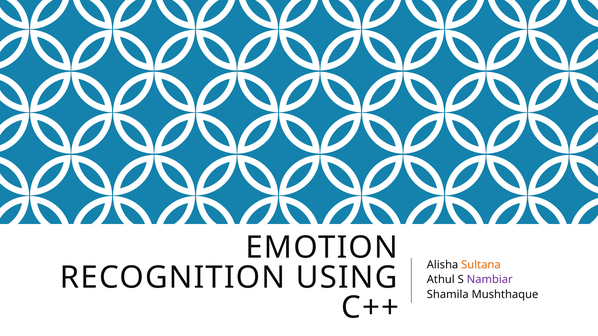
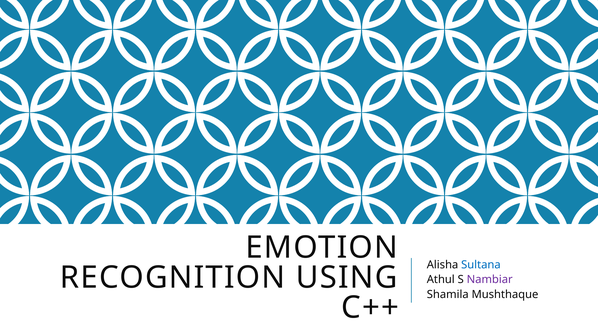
Sultana colour: orange -> blue (481, 265)
